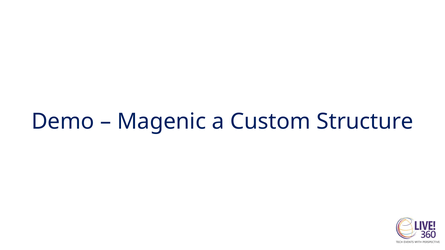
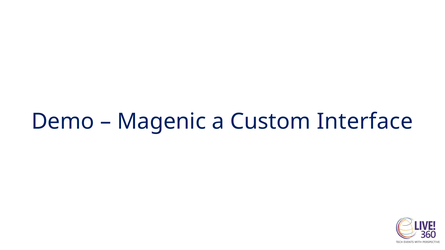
Structure: Structure -> Interface (365, 122)
